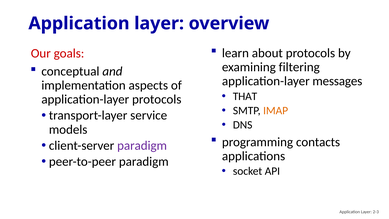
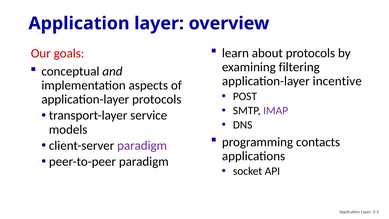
messages: messages -> incentive (337, 81)
THAT: THAT -> POST (245, 96)
IMAP colour: orange -> purple (276, 110)
